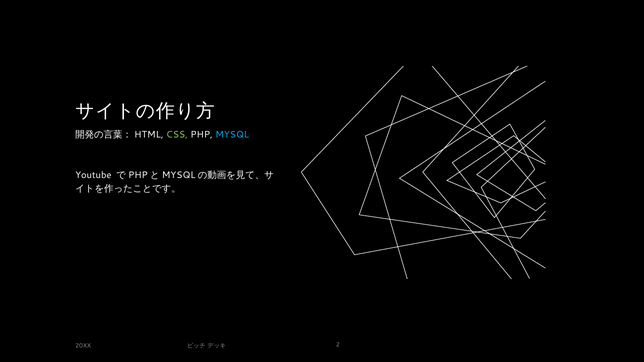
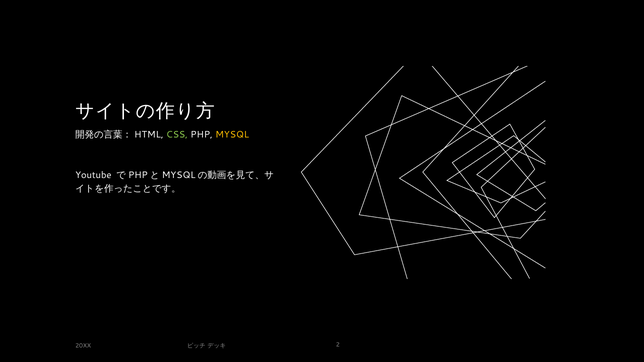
MYSQL colour: light blue -> yellow (232, 135)
